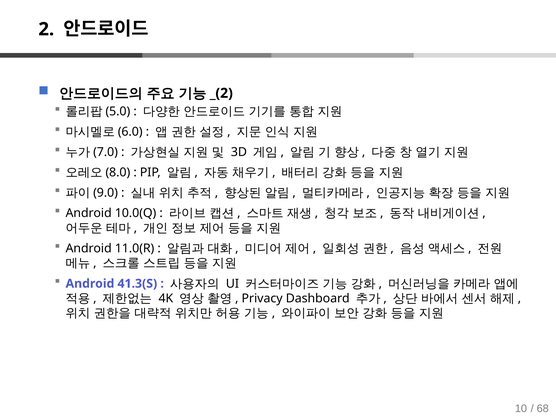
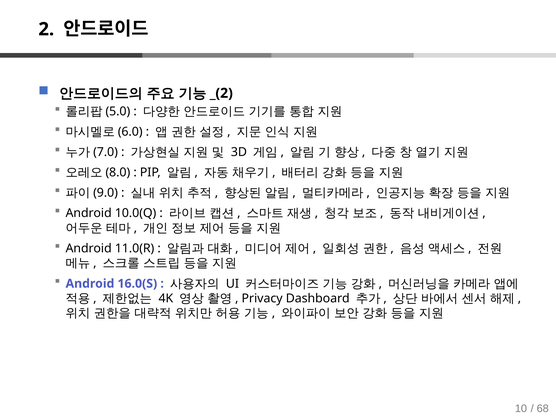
41.3(S: 41.3(S -> 16.0(S (137, 284)
